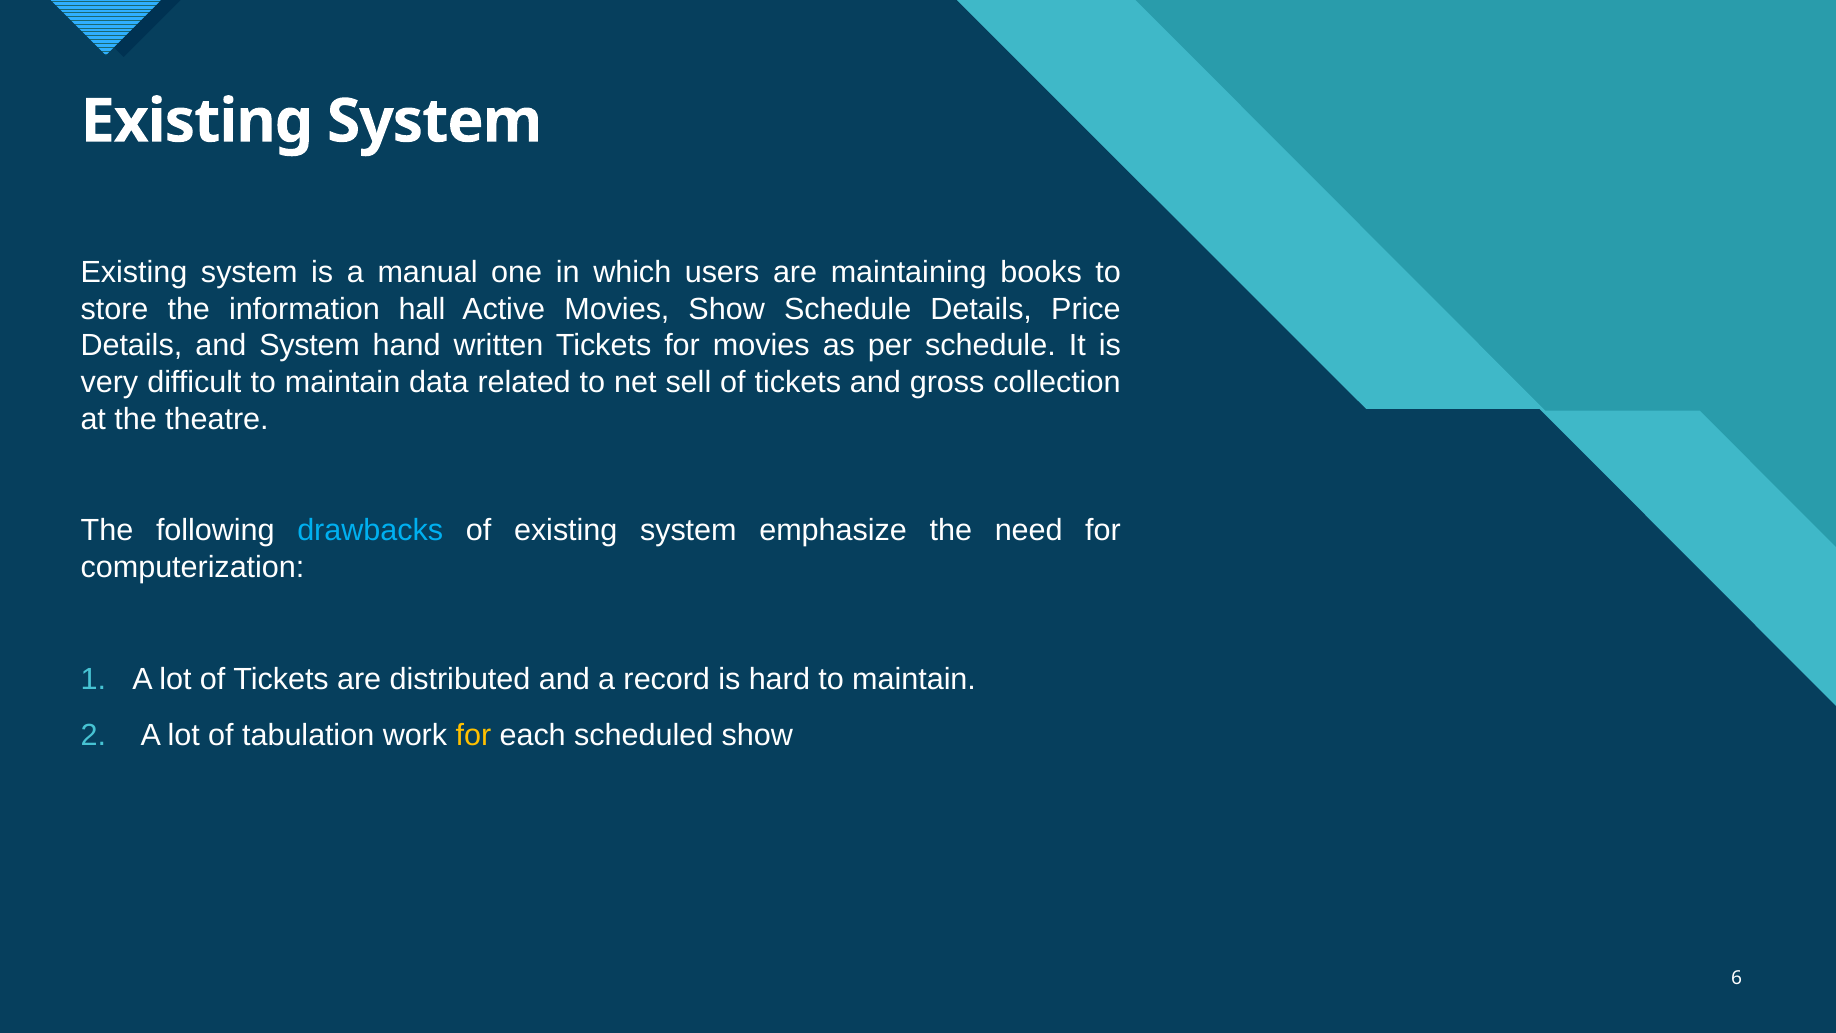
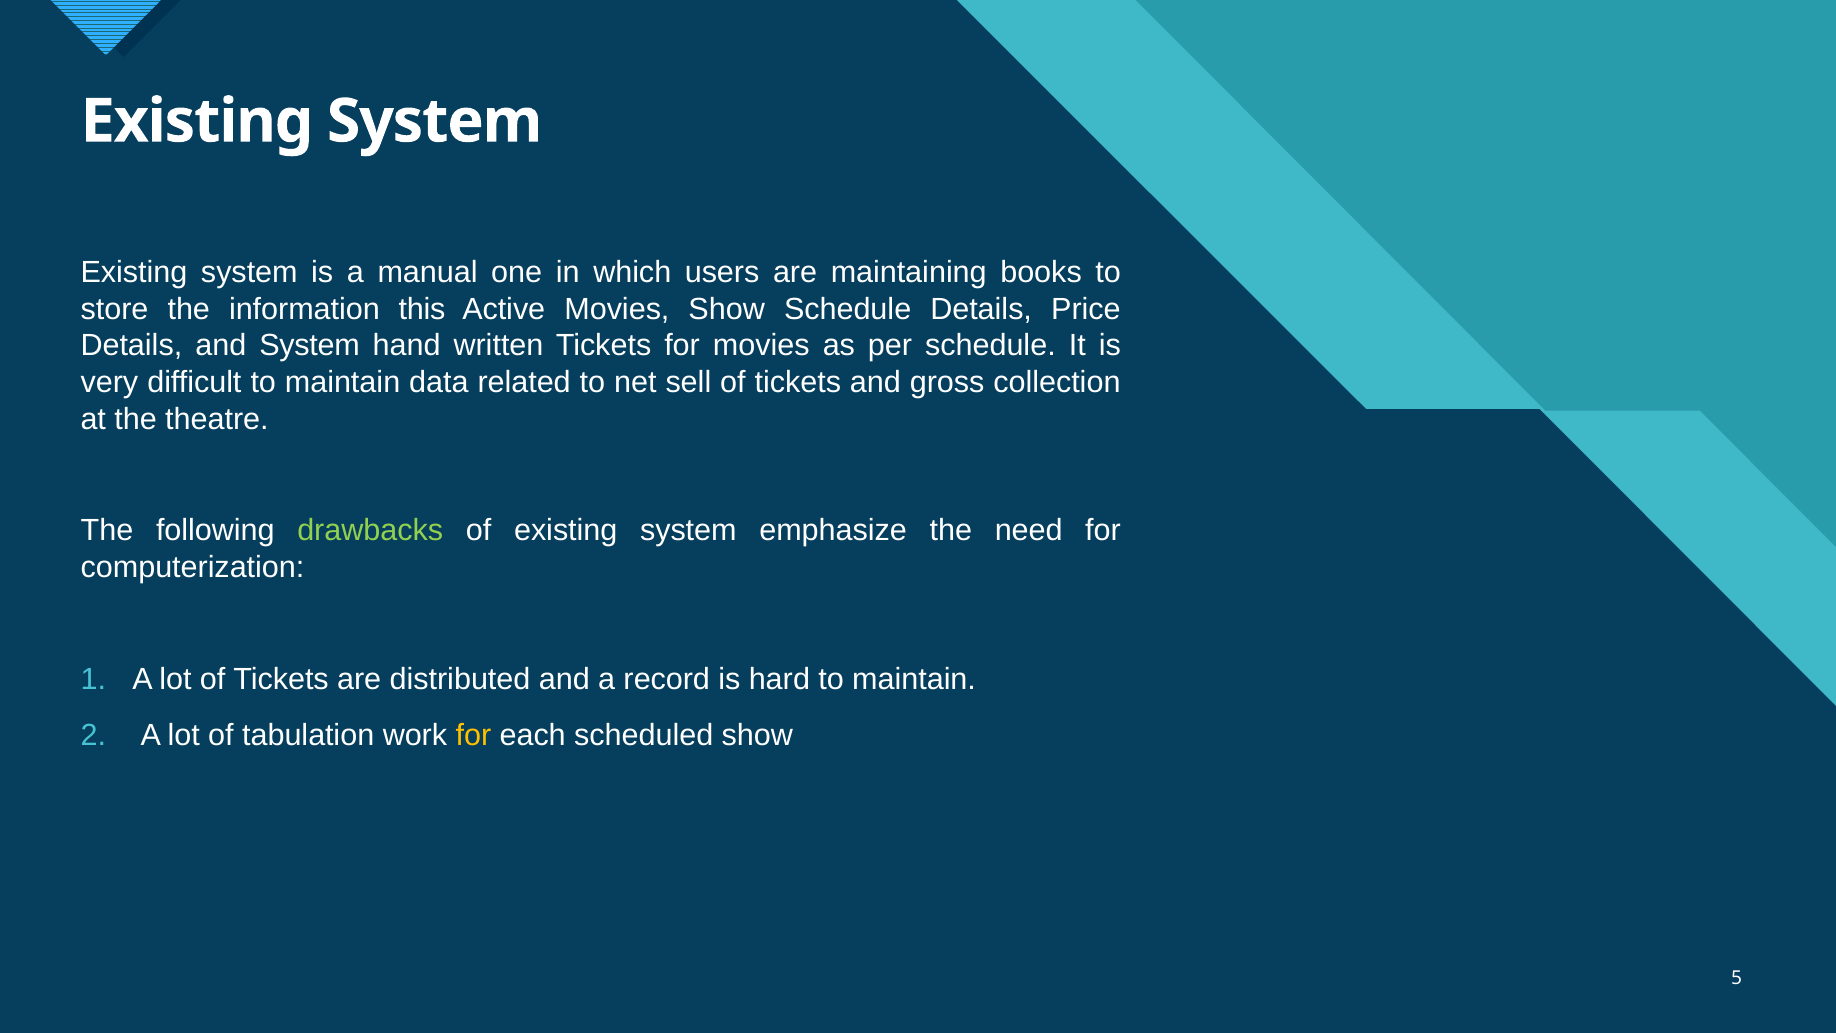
hall: hall -> this (422, 309)
drawbacks colour: light blue -> light green (370, 531)
6: 6 -> 5 (1737, 978)
